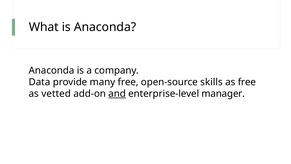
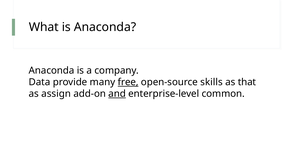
free underline: none -> present (128, 82)
as free: free -> that (247, 82)
vetted: vetted -> assign (56, 94)
manager: manager -> common (223, 94)
